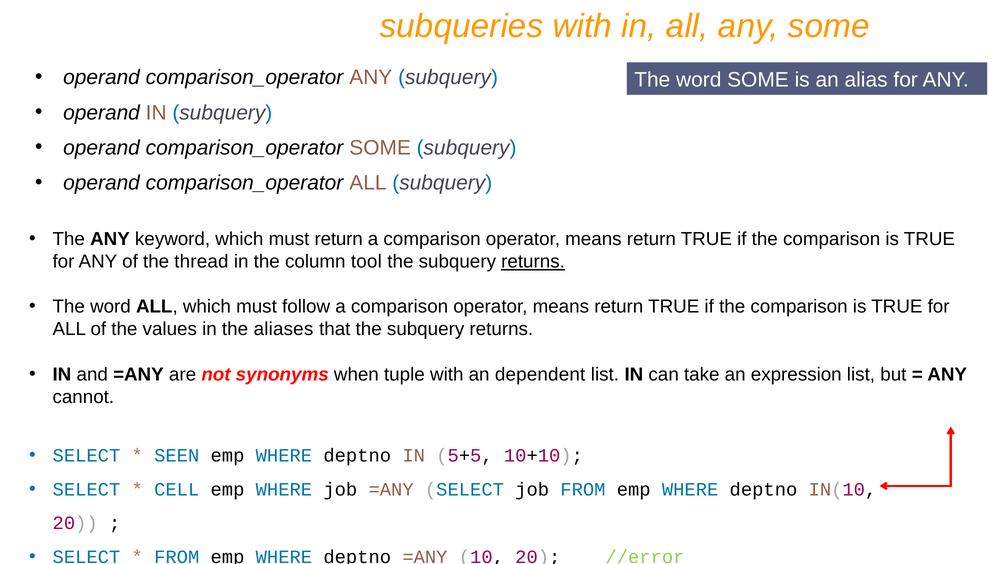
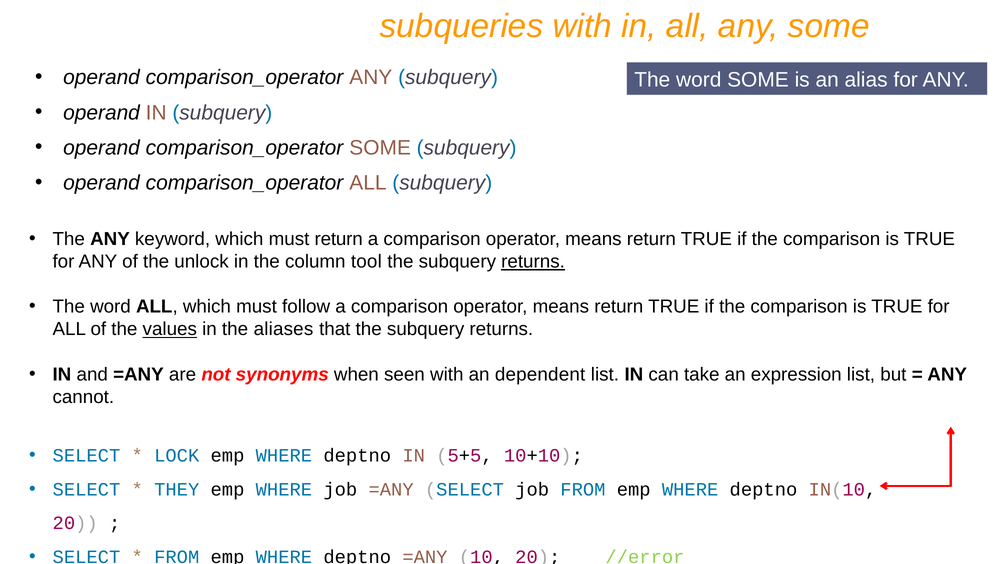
thread: thread -> unlock (202, 262)
values underline: none -> present (170, 329)
tuple: tuple -> seen (404, 375)
SEEN: SEEN -> LOCK (177, 456)
CELL: CELL -> THEY (177, 490)
